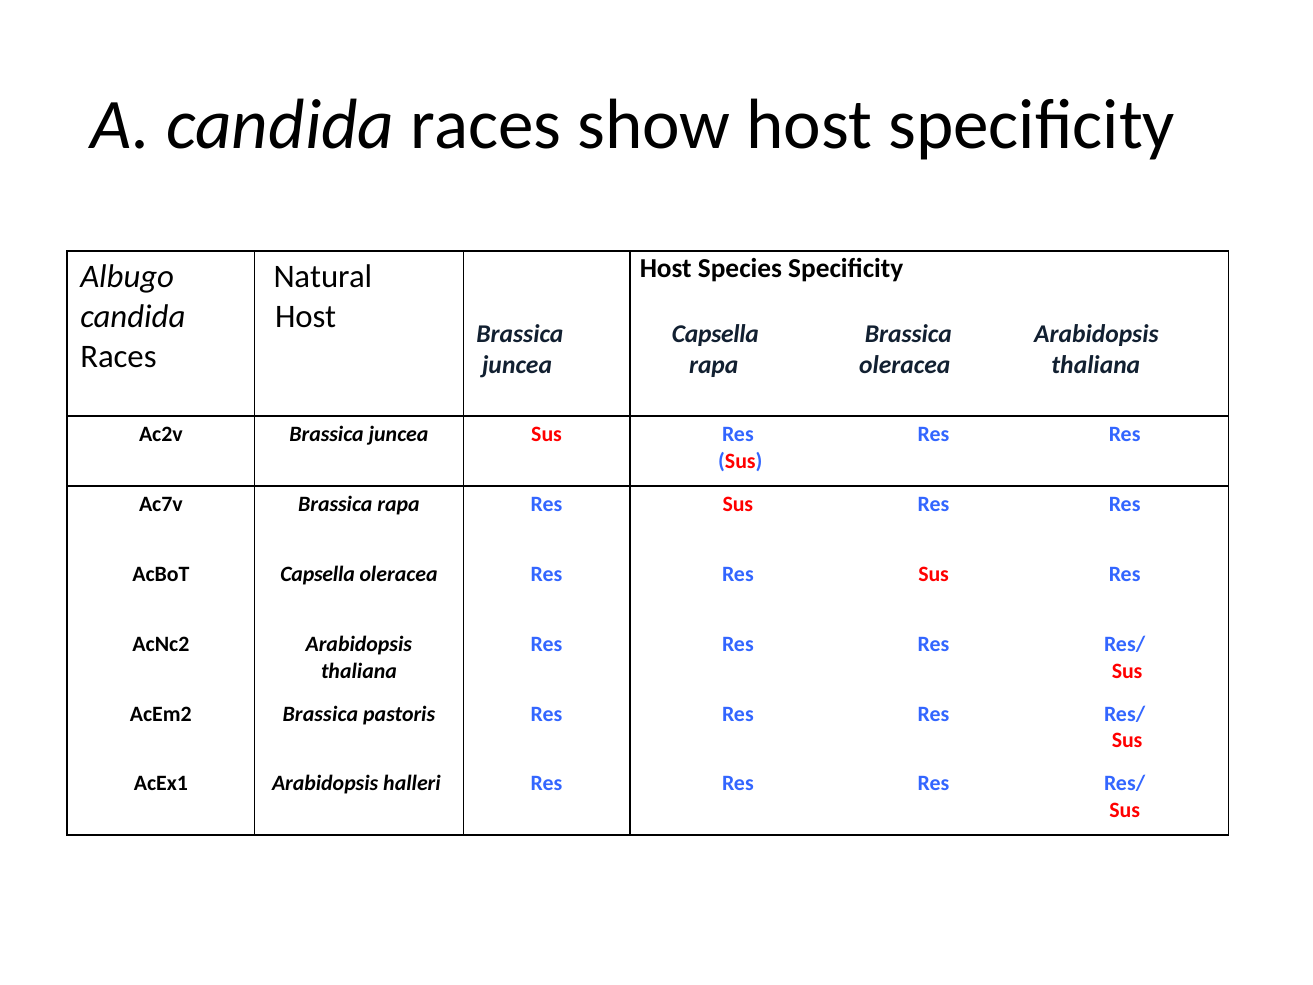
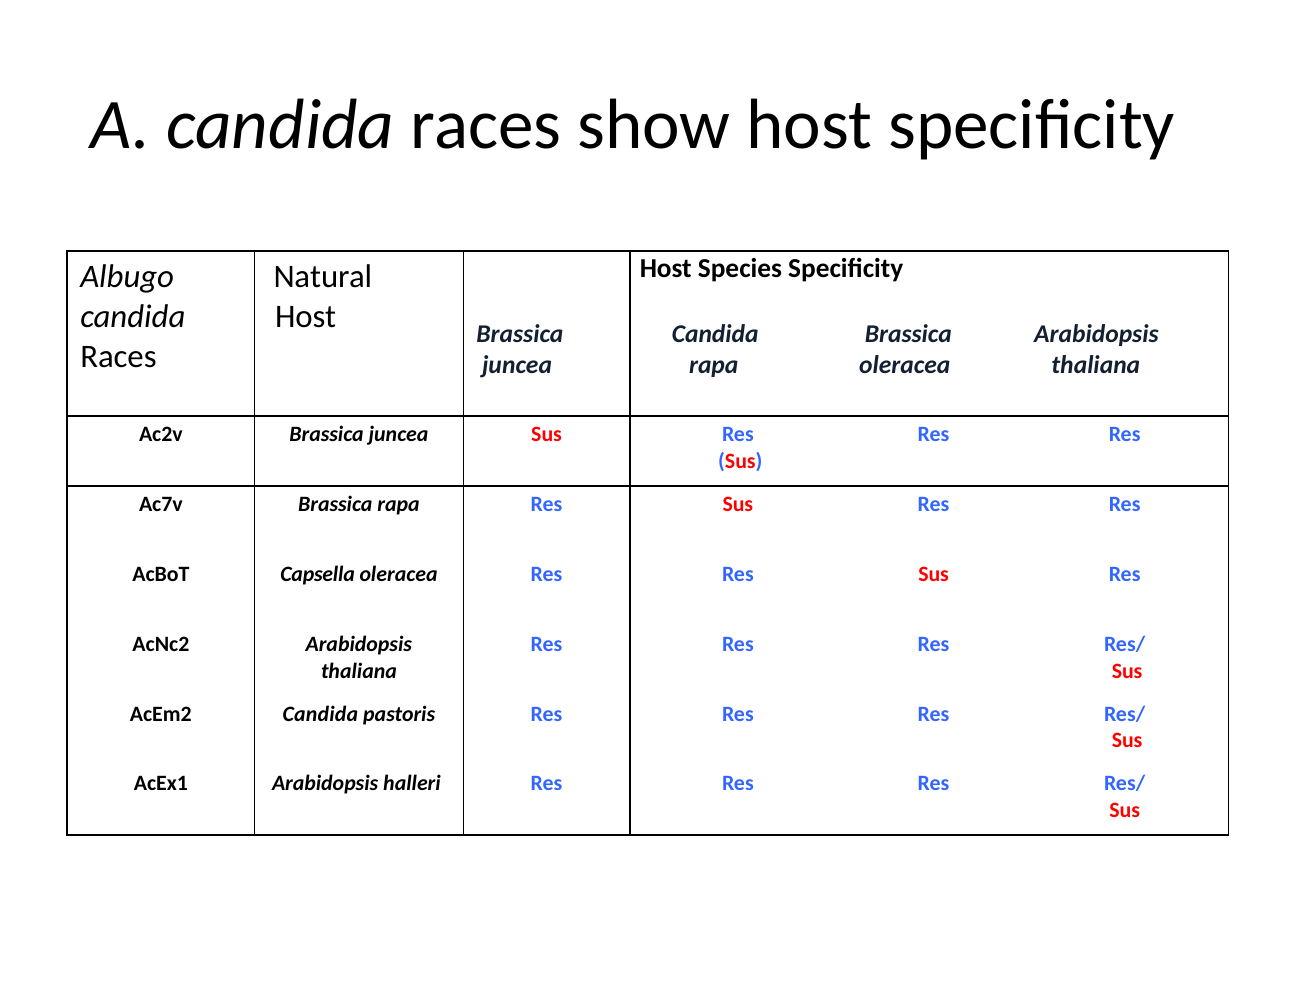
Capsella: Capsella -> Candida (715, 334)
AcEm2 Brassica: Brassica -> Candida (320, 714)
